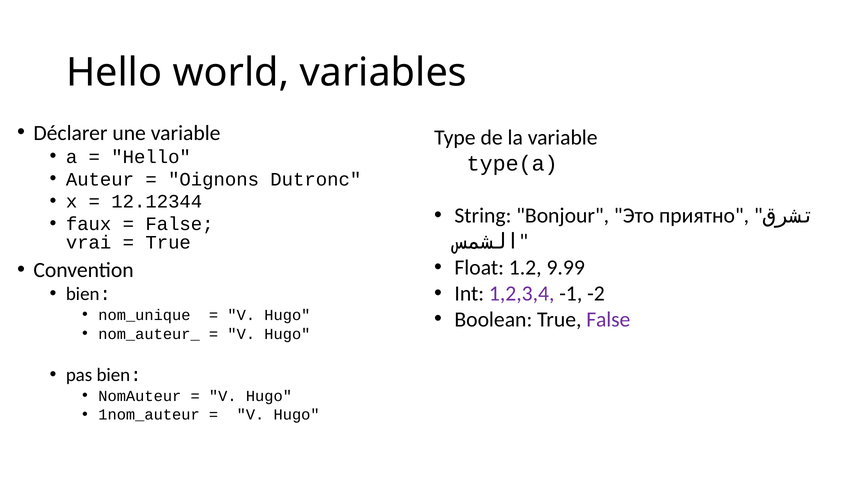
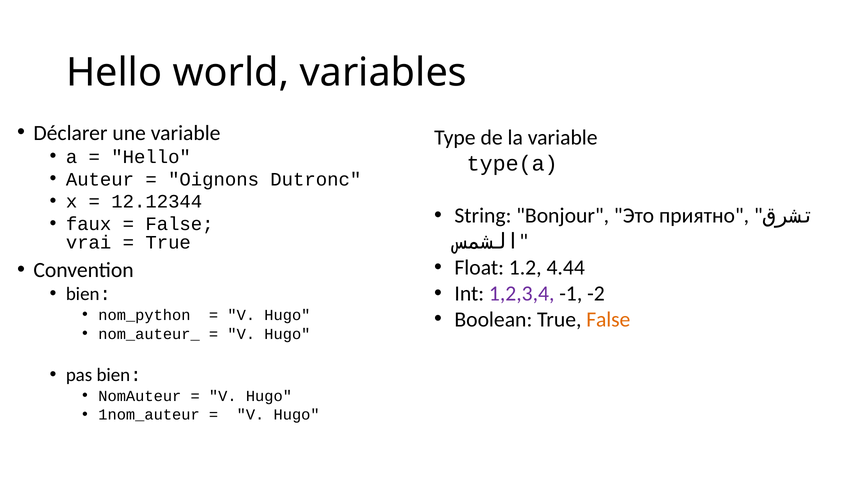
9.99: 9.99 -> 4.44 (566, 268)
nom_unique: nom_unique -> nom_python (144, 315)
False colour: purple -> orange (608, 320)
